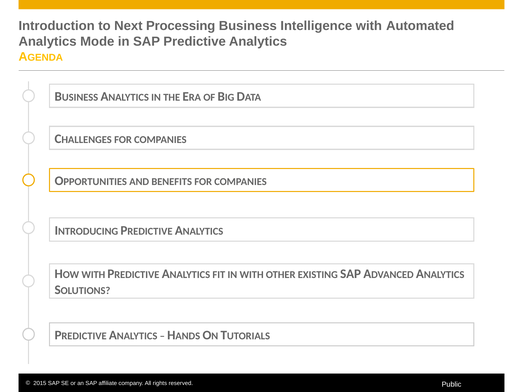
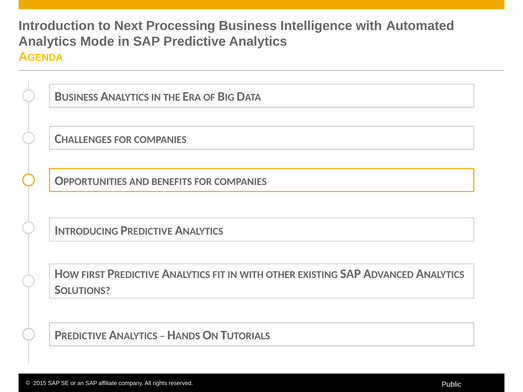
WITH: WITH -> FIRST (93, 275)
